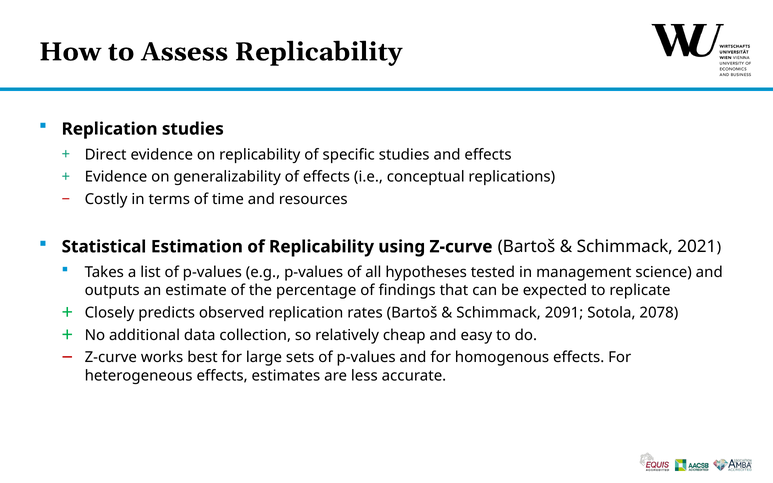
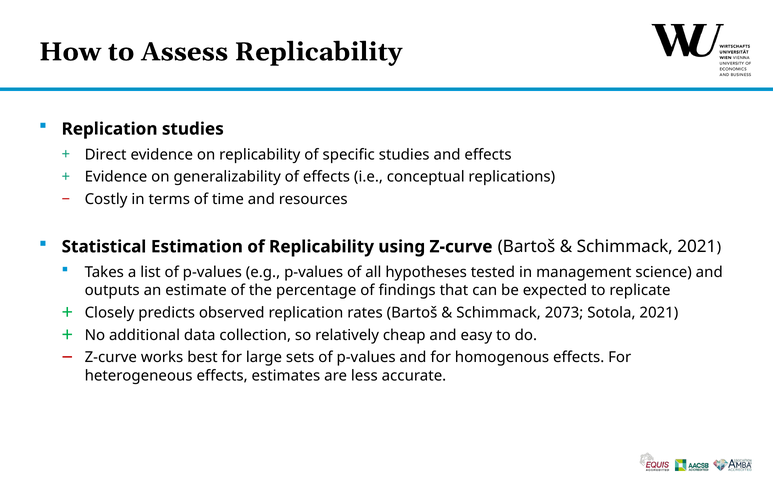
2091: 2091 -> 2073 (564, 313)
Sotola 2078: 2078 -> 2021 (659, 313)
